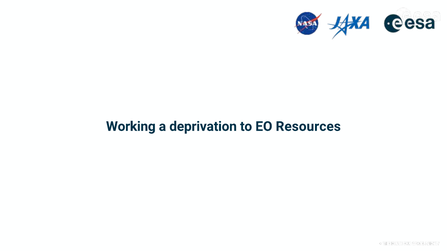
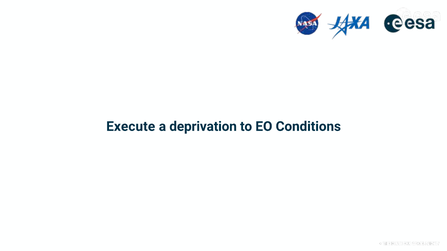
Working: Working -> Execute (131, 126)
Resources: Resources -> Conditions (308, 126)
